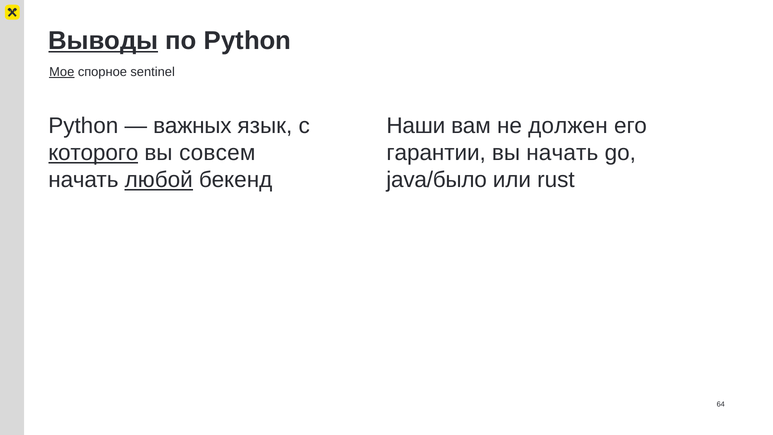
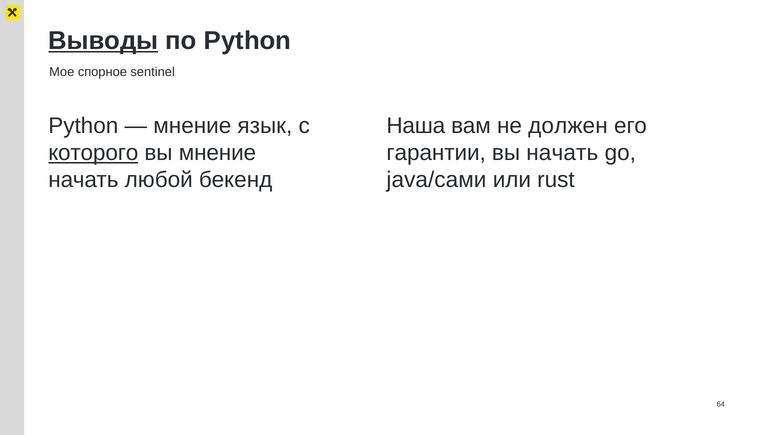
Мое underline: present -> none (62, 72)
важных: важных -> мнение (192, 126)
Наши: Наши -> Наша (416, 126)
вы совсем: совсем -> мнение (217, 153)
любой underline: present -> none (159, 180)
java/было: java/было -> java/сами (436, 180)
